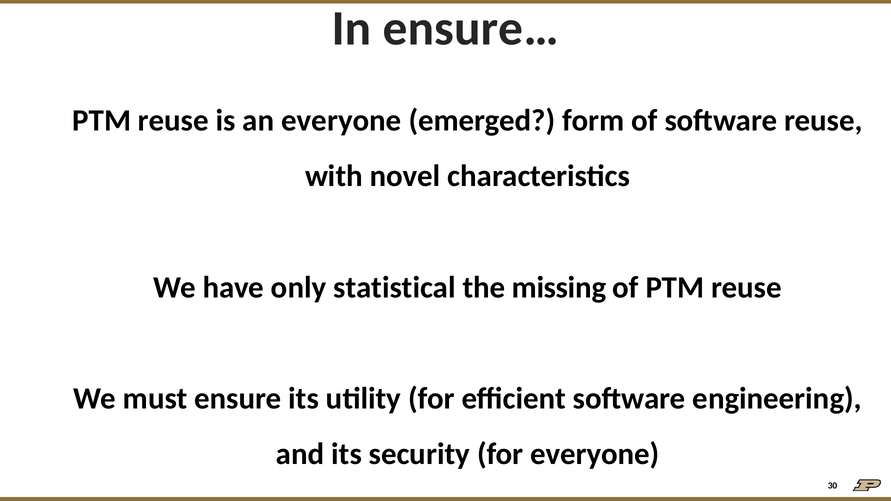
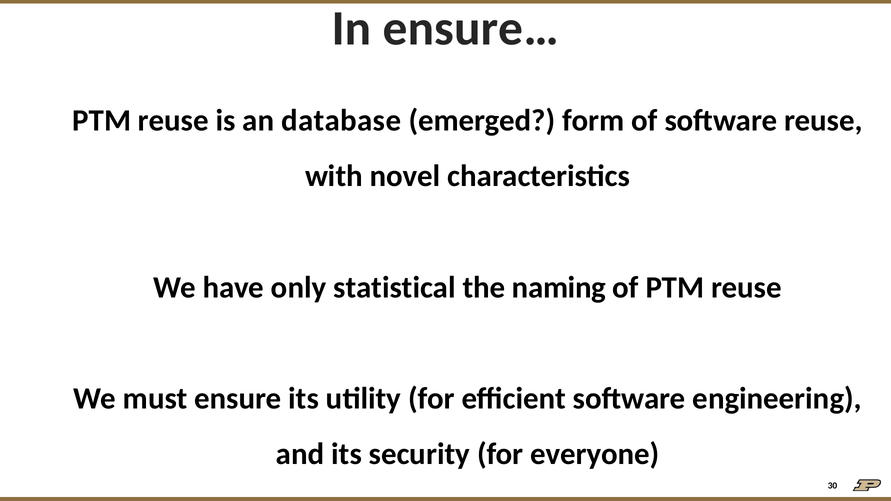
an everyone: everyone -> database (341, 120)
missing: missing -> naming (559, 287)
